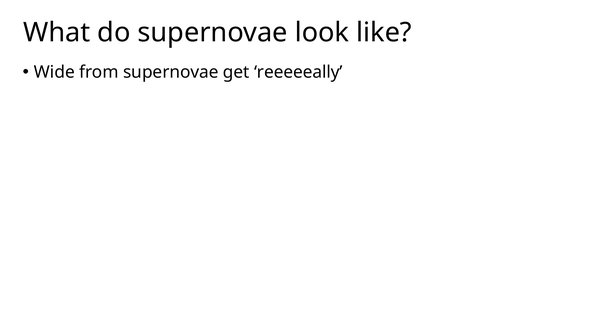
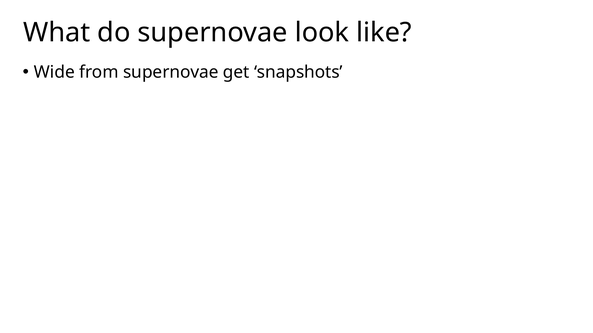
reeeeeally: reeeeeally -> snapshots (298, 72)
